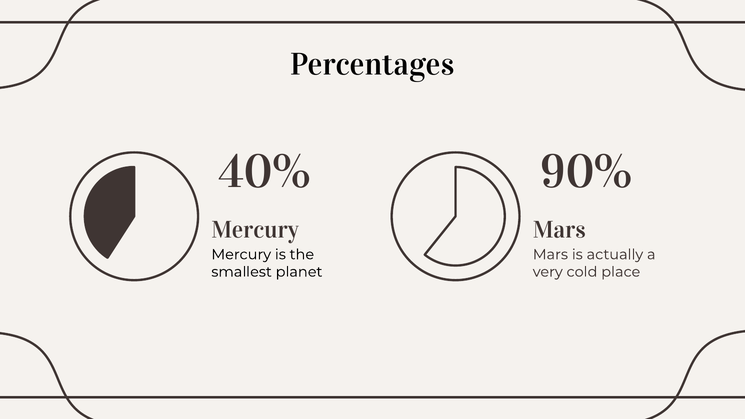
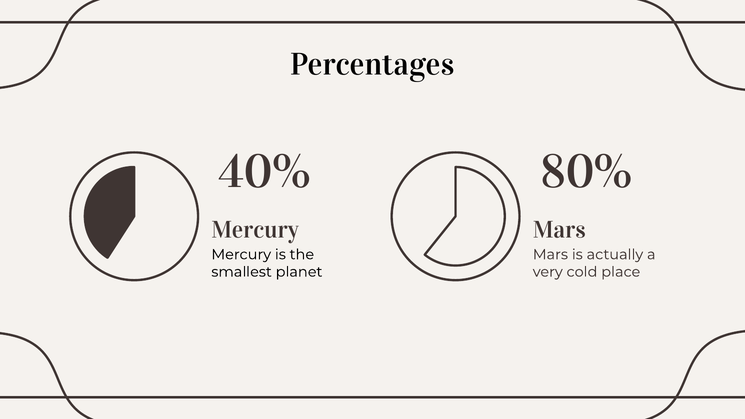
90%: 90% -> 80% (586, 172)
